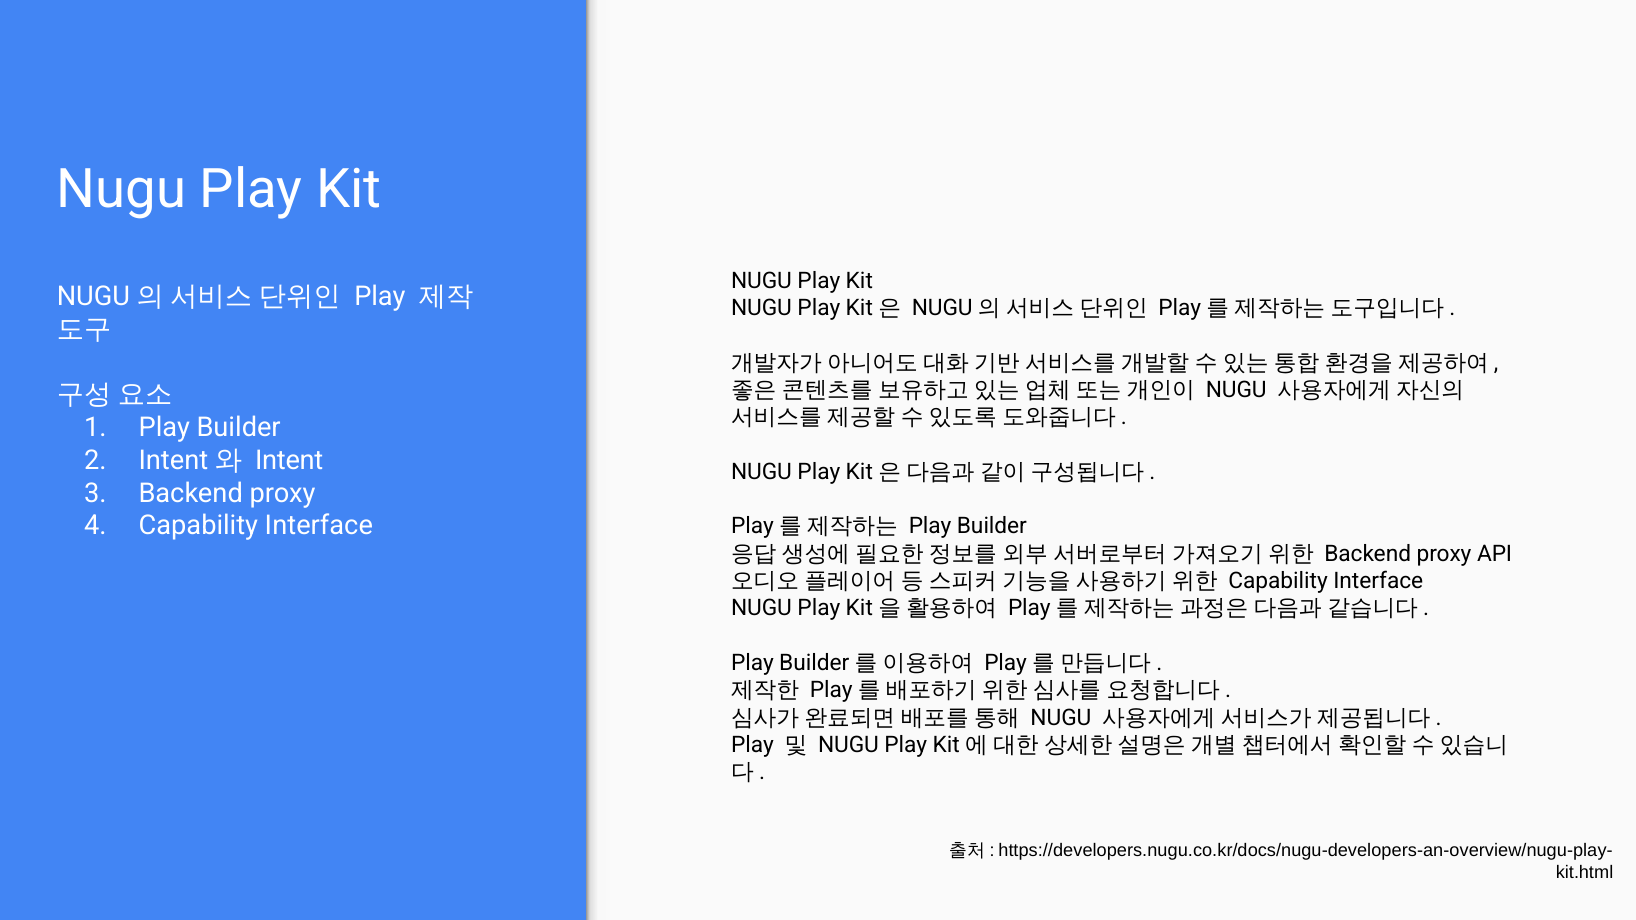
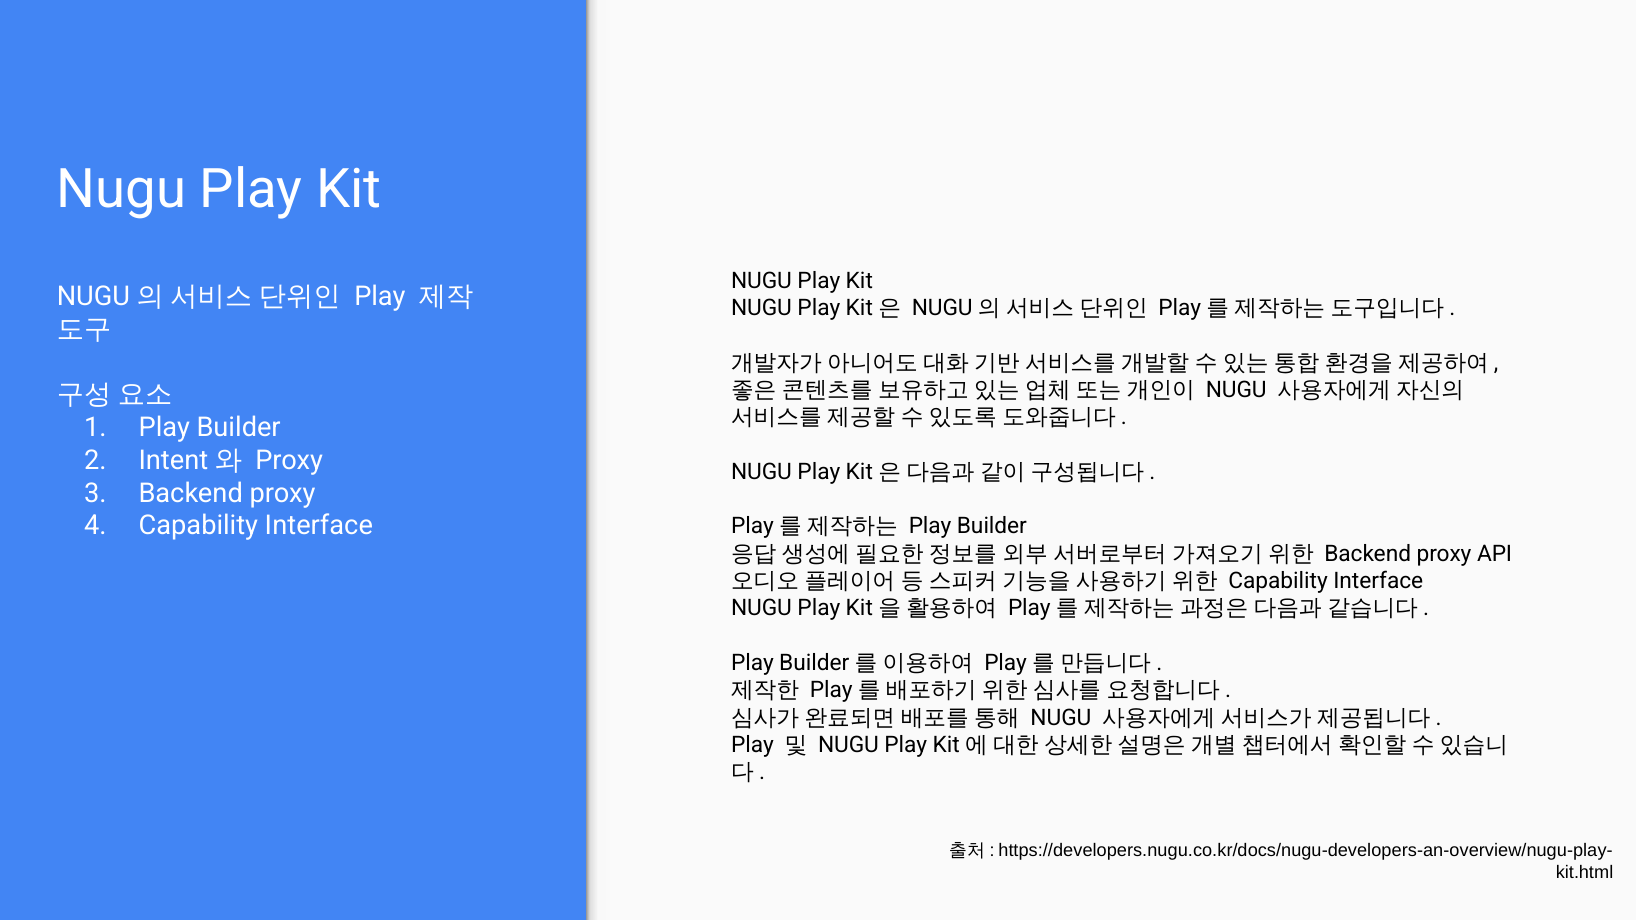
Intent: Intent -> Proxy (289, 460)
